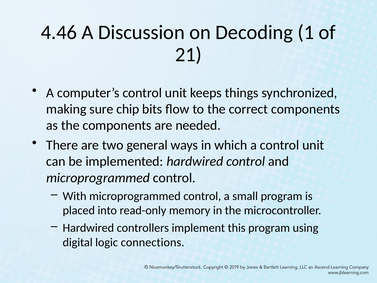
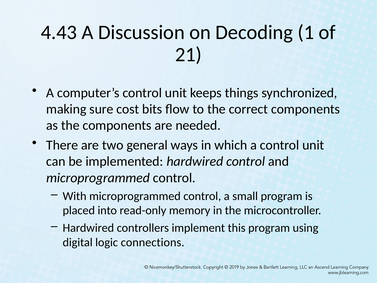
4.46: 4.46 -> 4.43 (59, 32)
chip: chip -> cost (128, 109)
